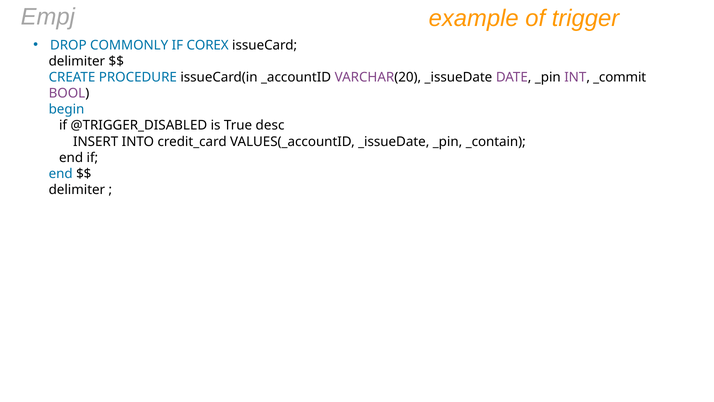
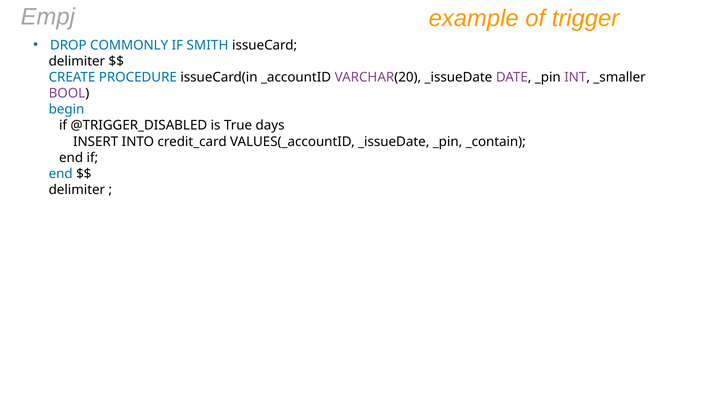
COREX: COREX -> SMITH (208, 45)
_commit: _commit -> _smaller (620, 77)
desc: desc -> days (270, 125)
